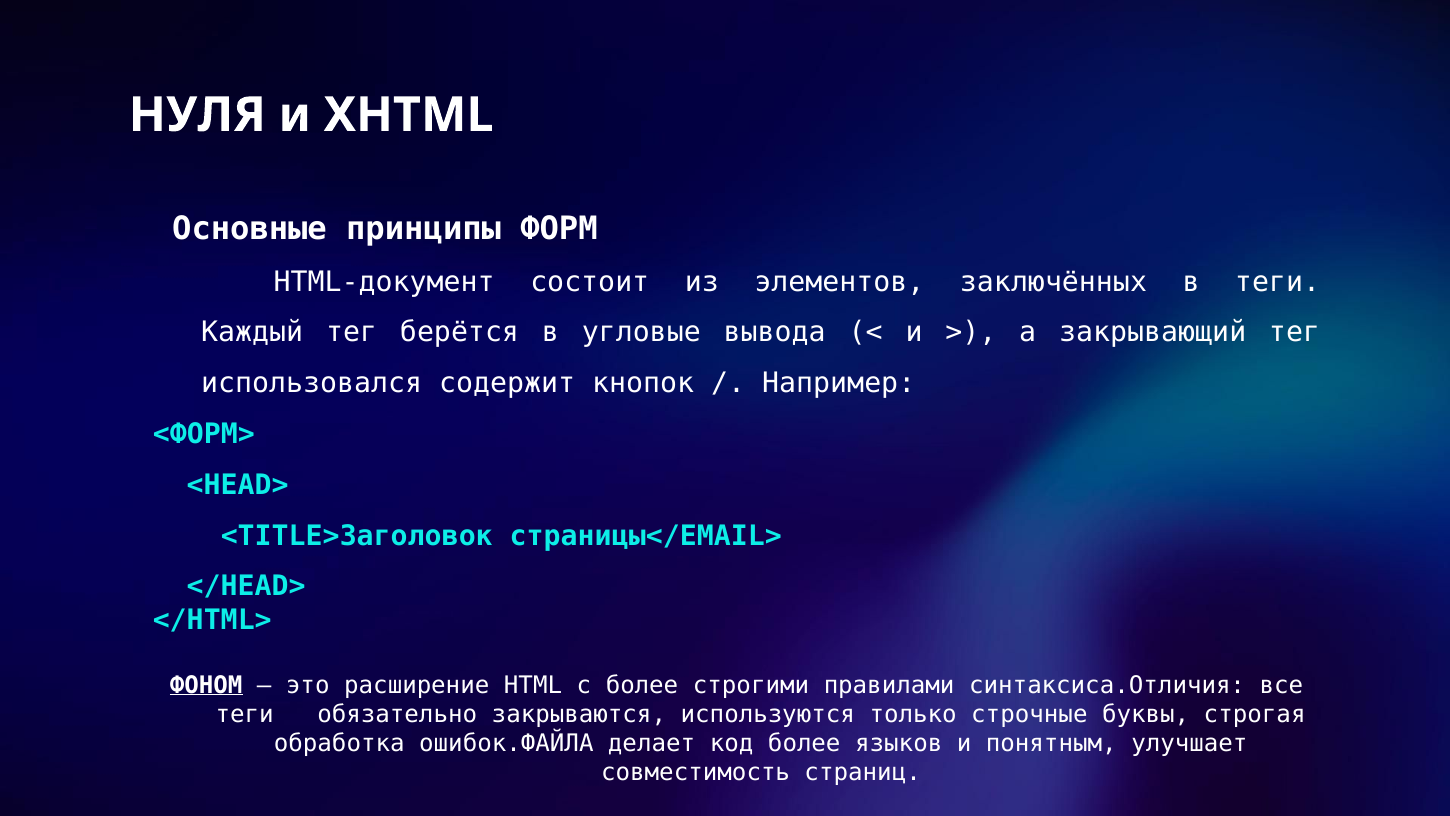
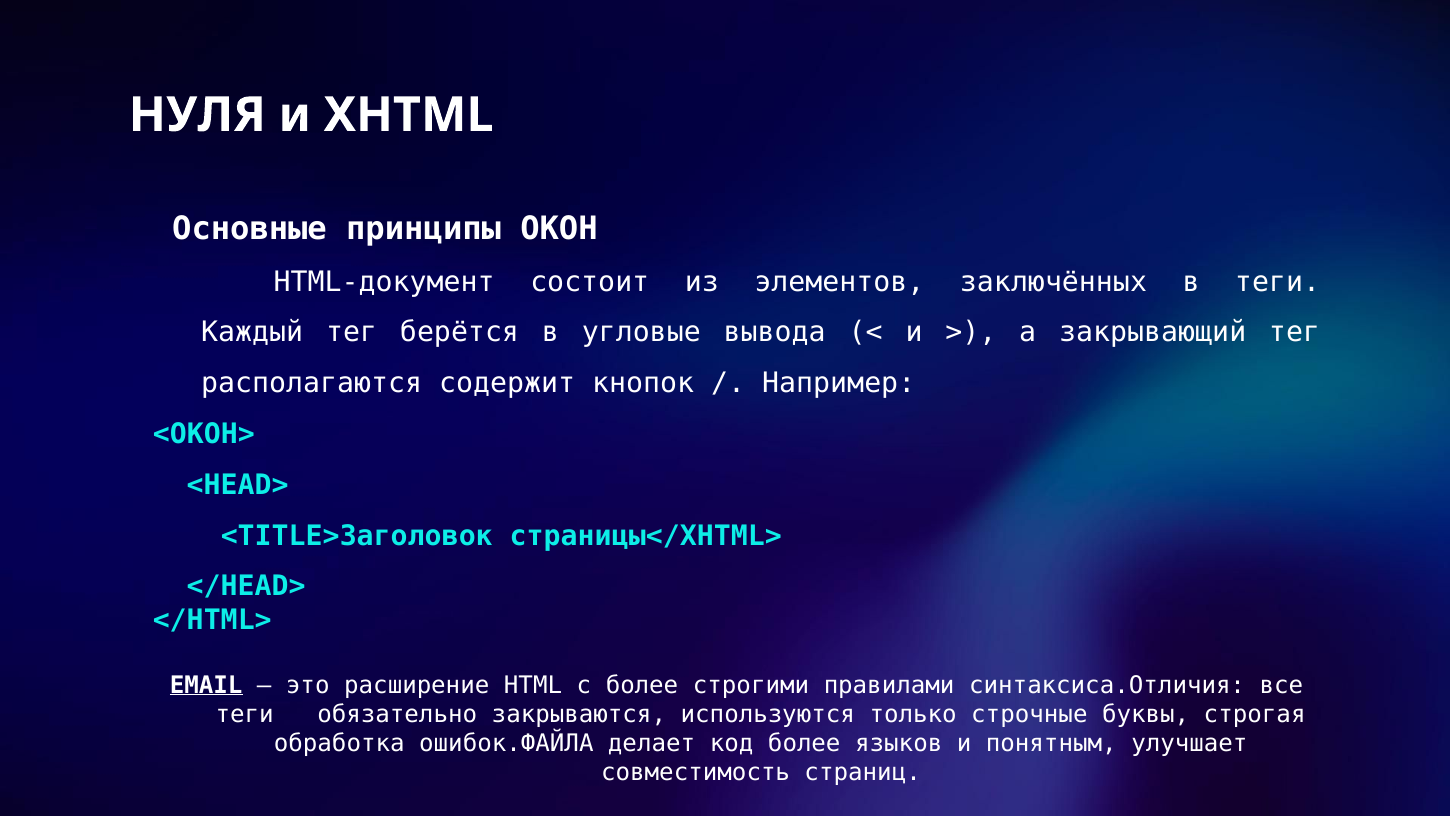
ФОРМ: ФОРМ -> ОКОН (559, 229)
использовался: использовался -> располагаются (312, 383)
<ФОРМ>: <ФОРМ> -> <ОКОН> (204, 434)
страницы</EMAIL>: страницы</EMAIL> -> страницы</XHTML> (646, 535)
ФОНОМ: ФОНОМ -> EMAIL (206, 685)
